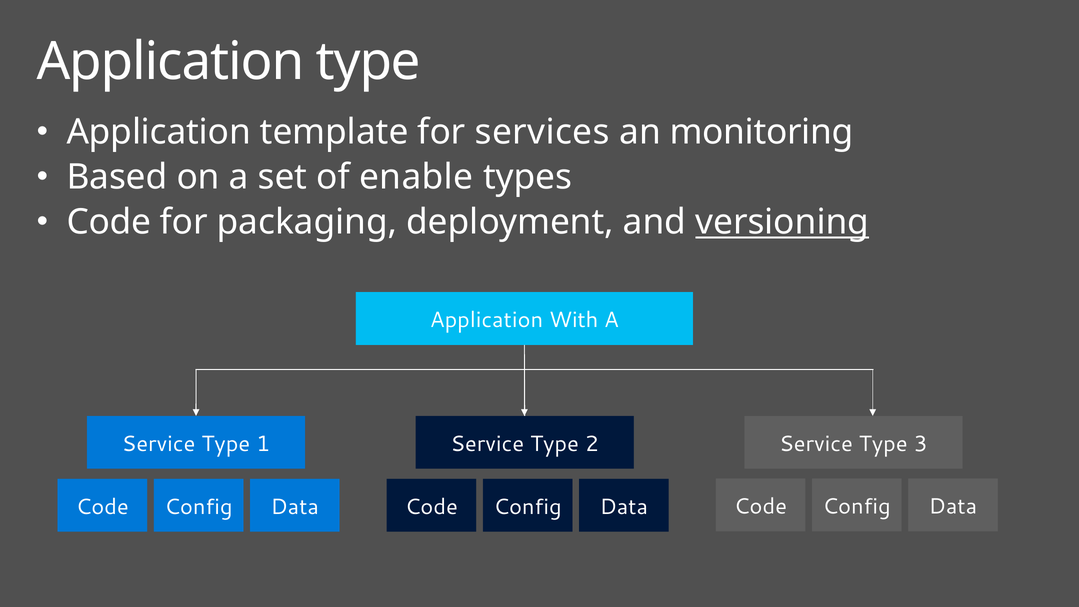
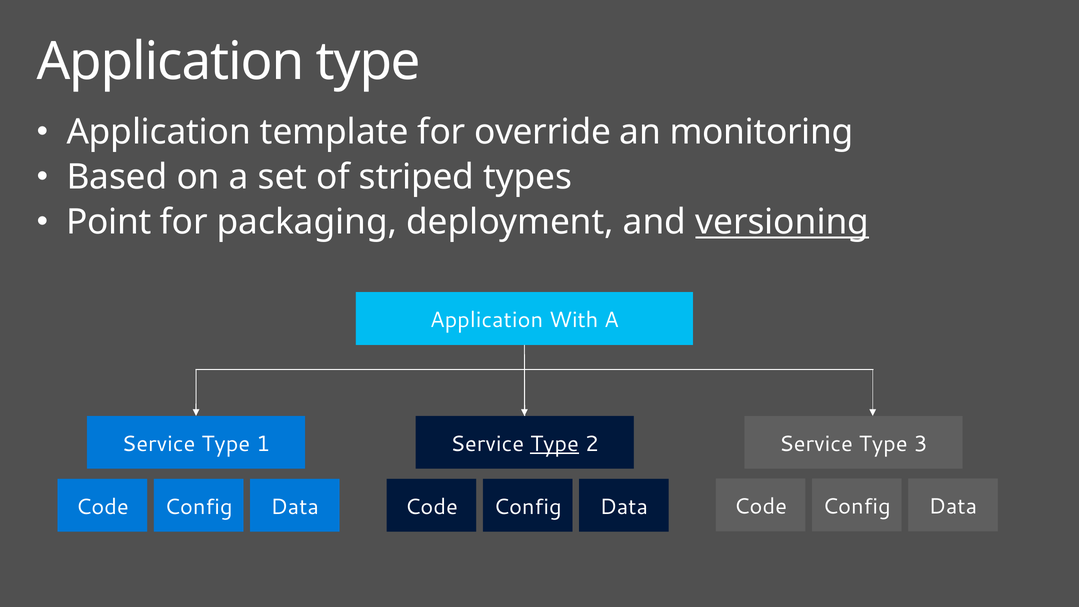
services: services -> override (543, 132)
enable: enable -> striped (416, 177)
Code: Code -> Point (109, 222)
Type underline: none -> present (555, 444)
